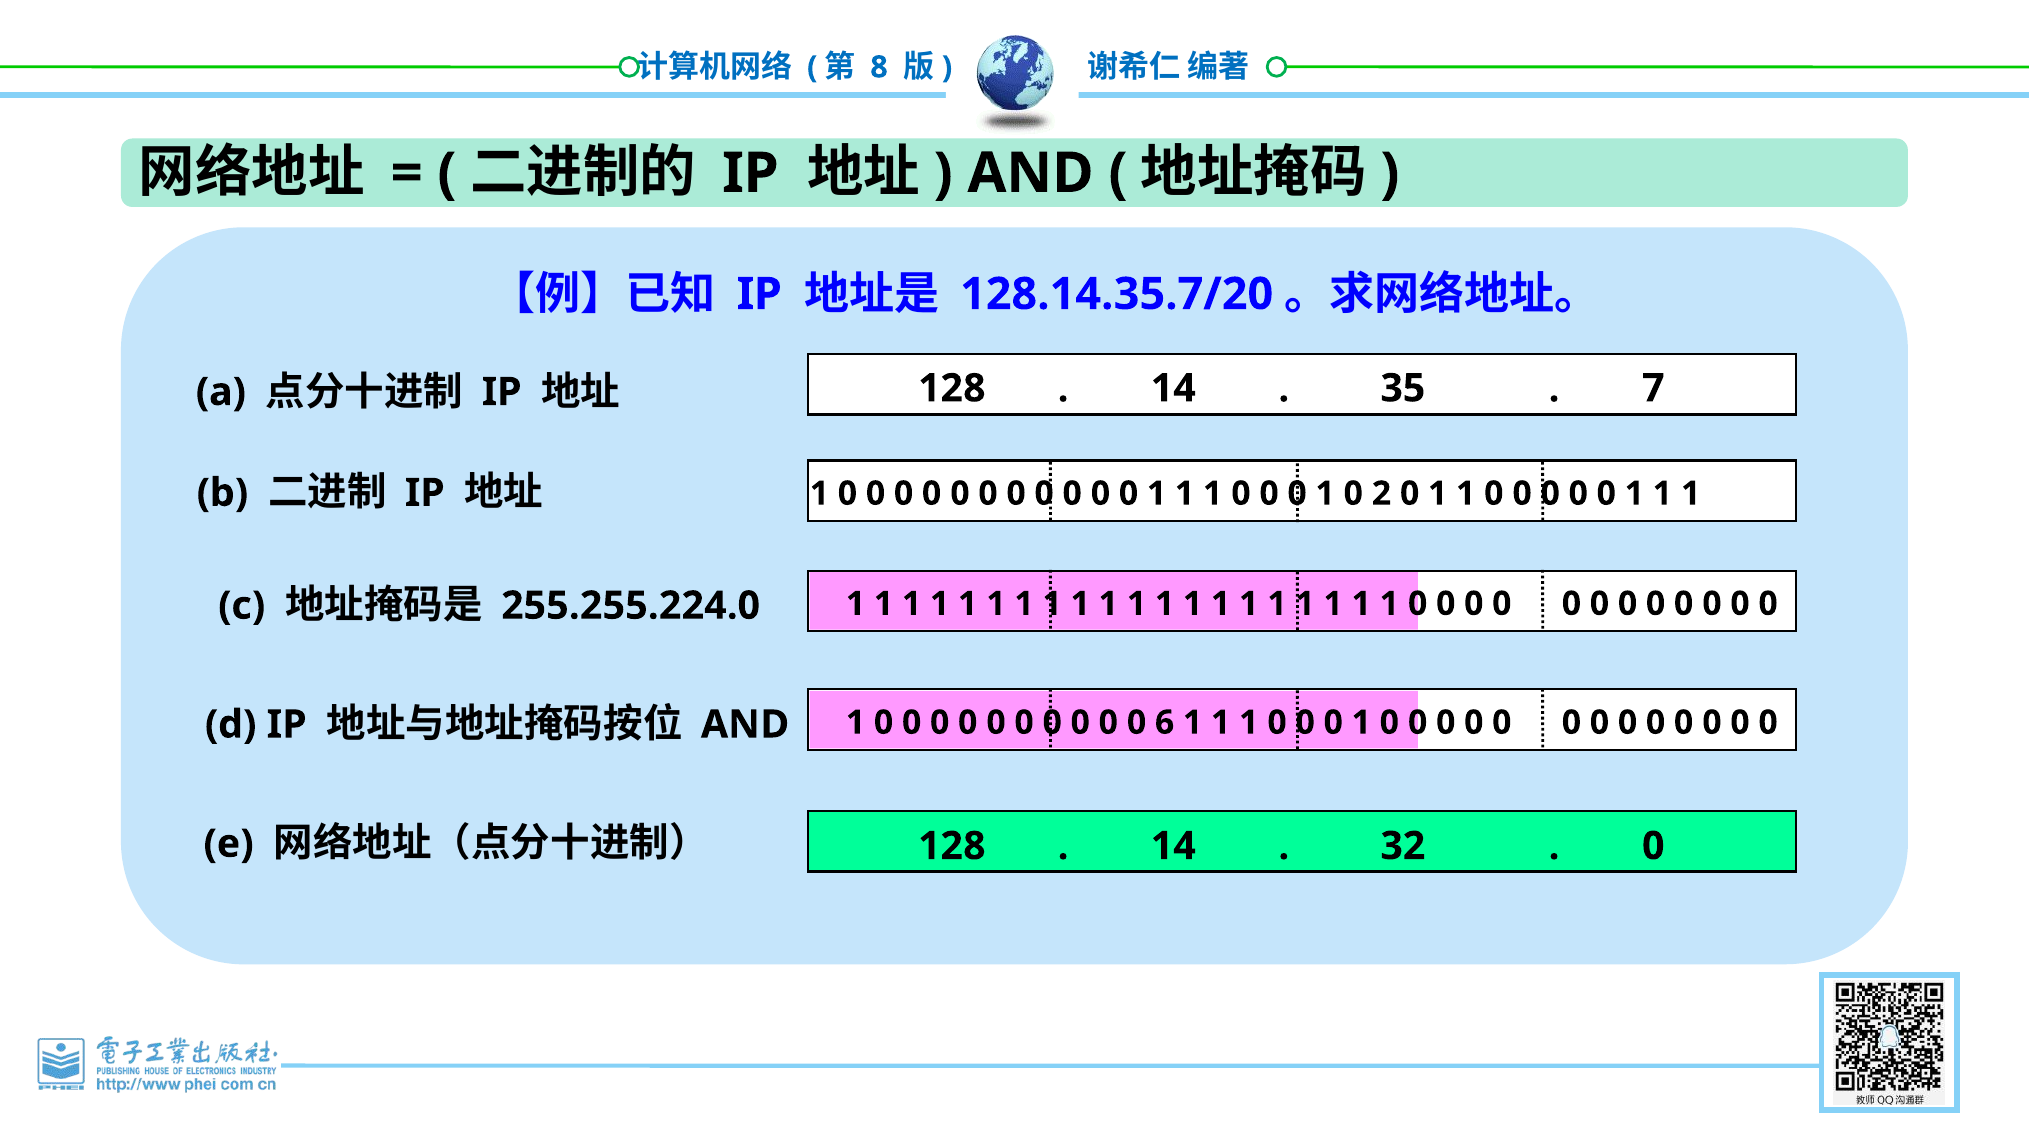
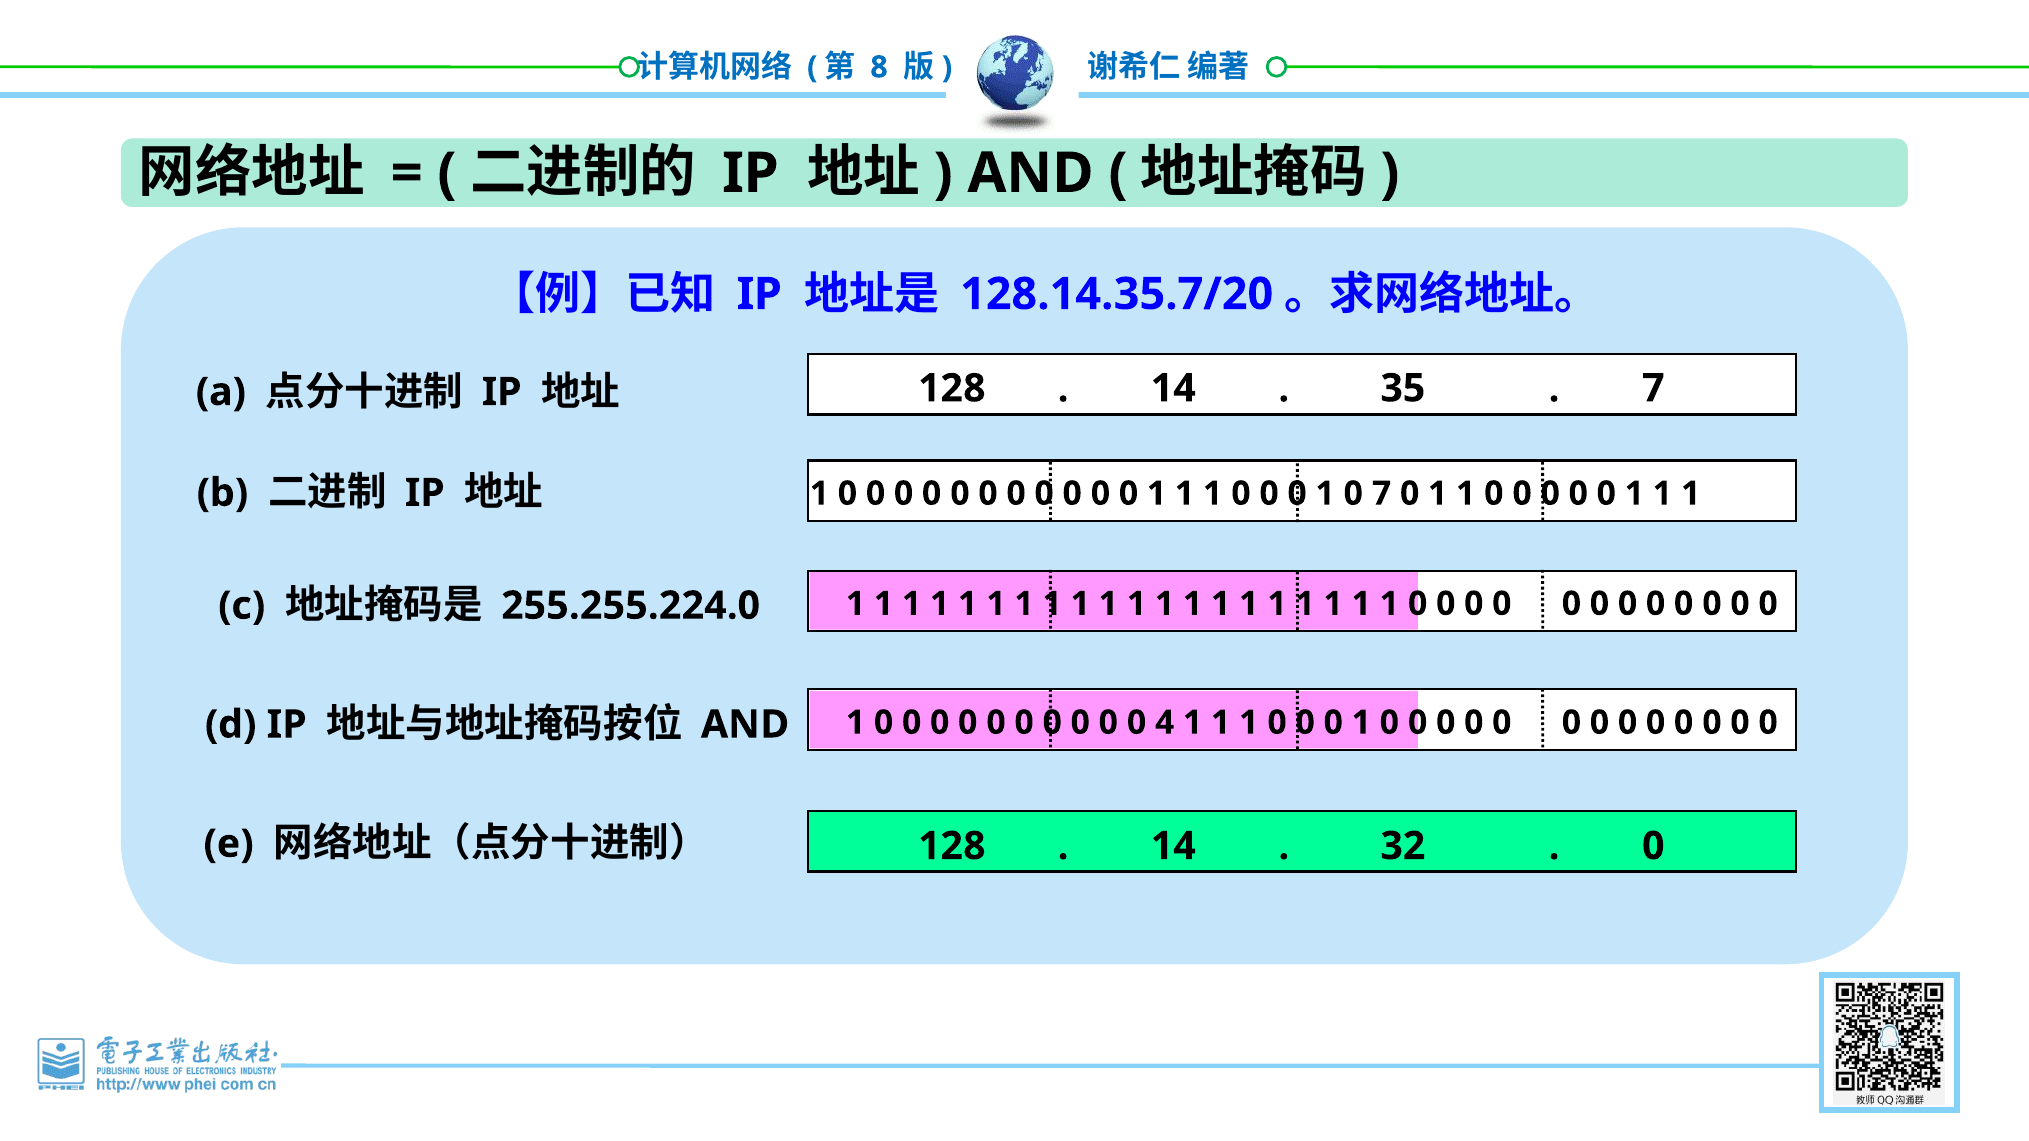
0 2: 2 -> 7 (1382, 494)
6: 6 -> 4 (1165, 723)
